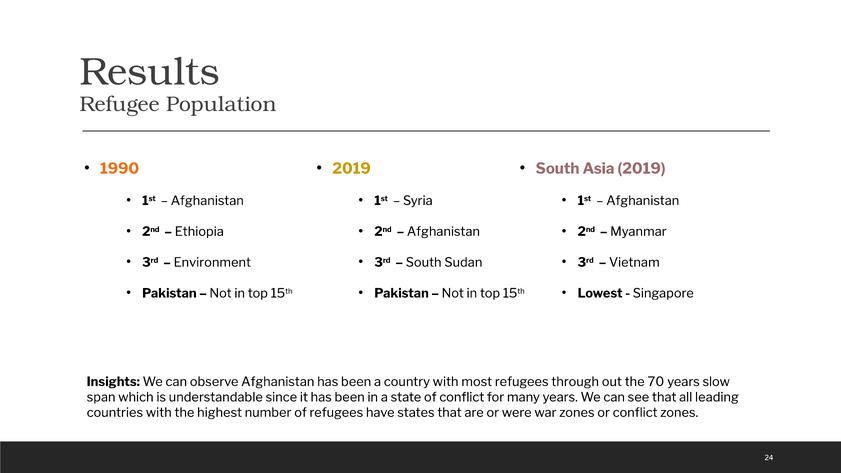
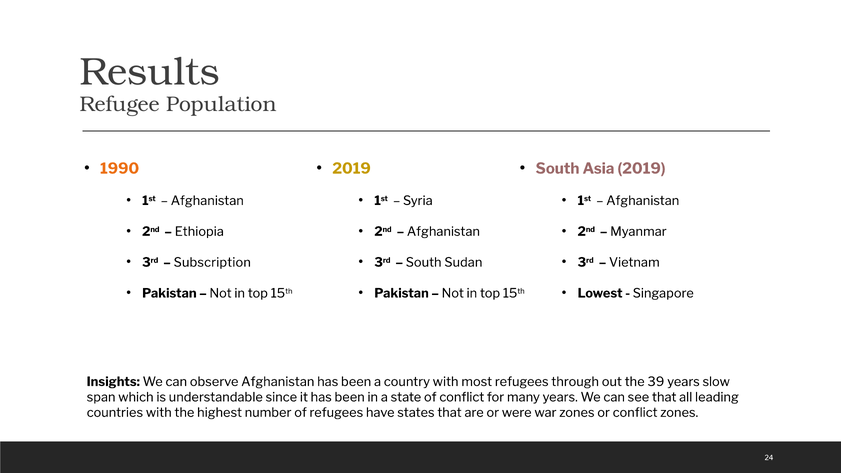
Environment: Environment -> Subscription (212, 262)
70: 70 -> 39 (656, 382)
